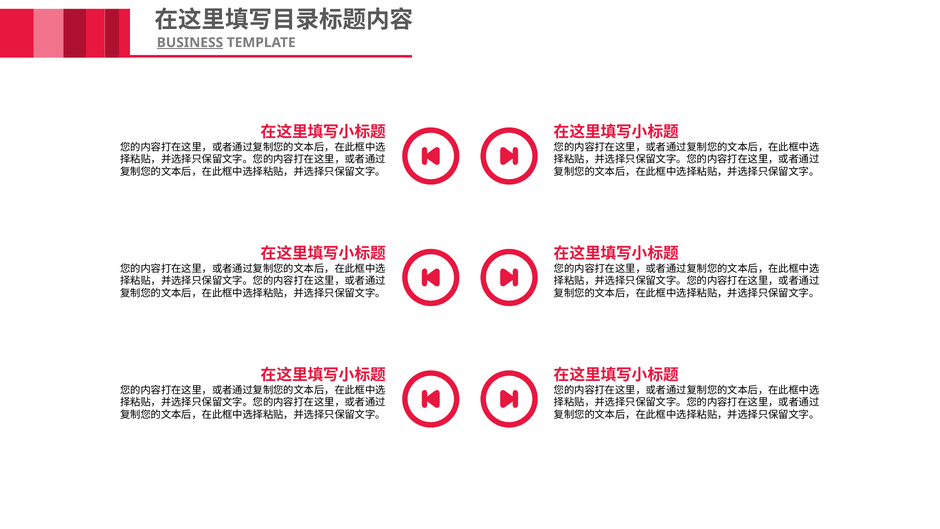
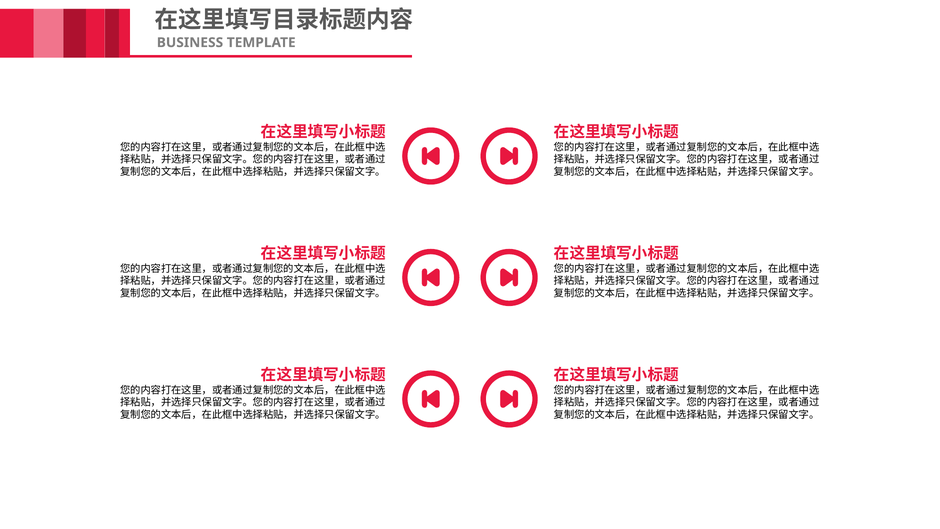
BUSINESS underline: present -> none (190, 43)
